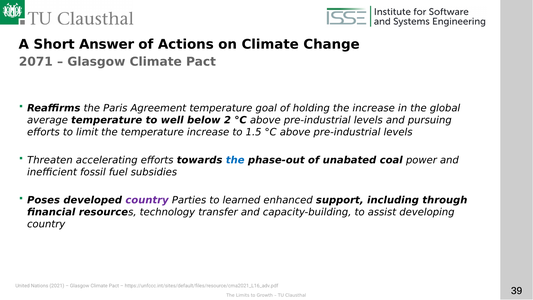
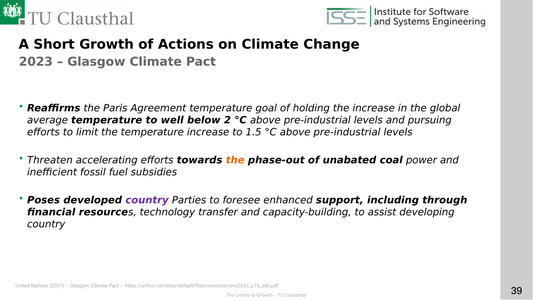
Short Answer: Answer -> Growth (107, 44)
2071: 2071 -> 2023 (36, 62)
the colour: blue -> orange (235, 160)
learned: learned -> foresee (241, 200)
